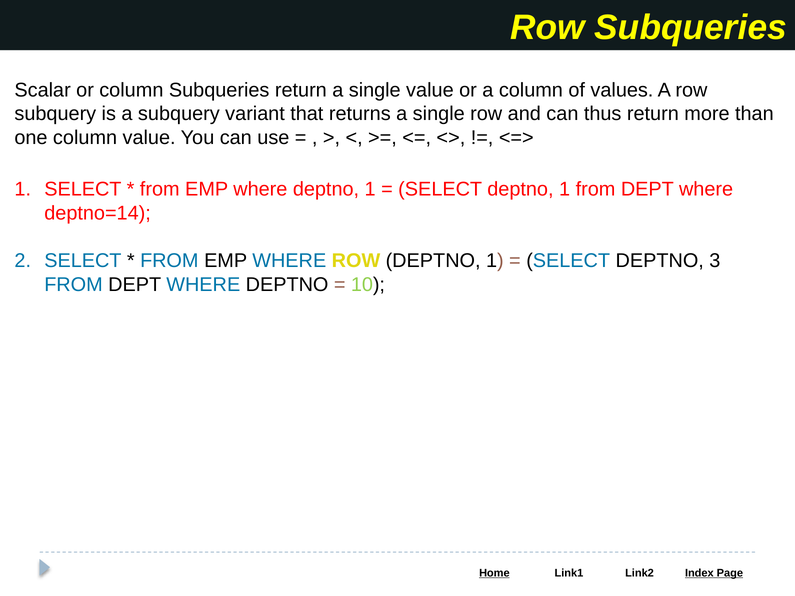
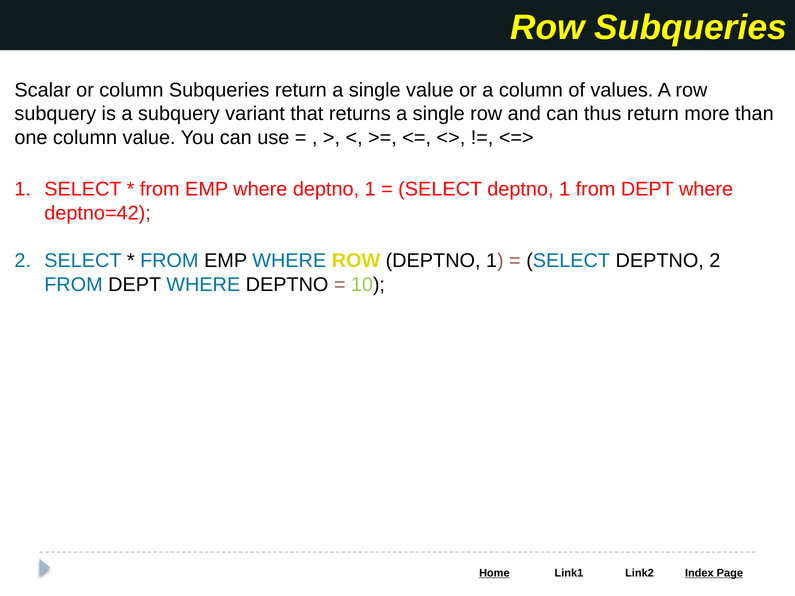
deptno=14: deptno=14 -> deptno=42 (98, 213)
DEPTNO 3: 3 -> 2 (715, 261)
